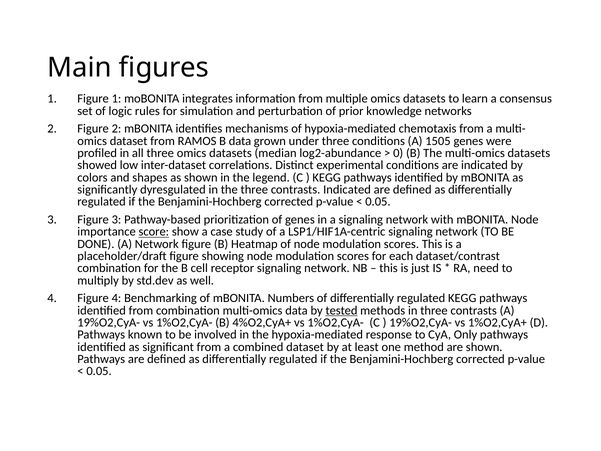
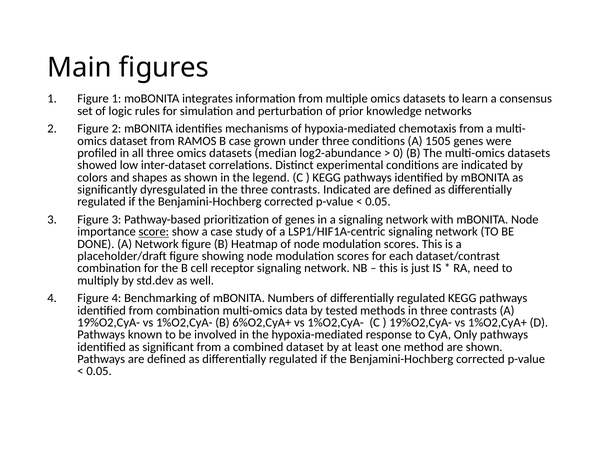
B data: data -> case (240, 141)
tested underline: present -> none (341, 310)
4%O2,CyA+: 4%O2,CyA+ -> 6%O2,CyA+ (262, 322)
